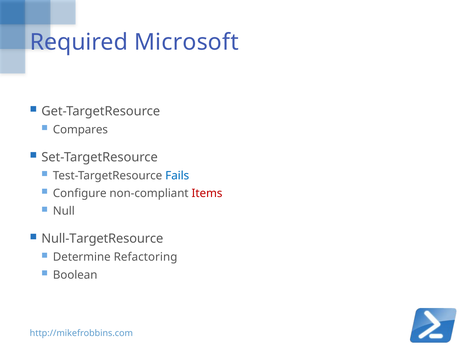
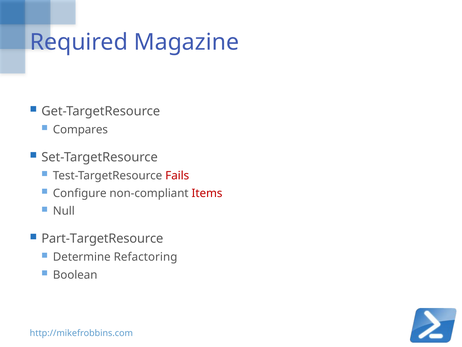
Microsoft: Microsoft -> Magazine (186, 42)
Fails colour: blue -> red (177, 175)
Null-TargetResource: Null-TargetResource -> Part-TargetResource (102, 238)
